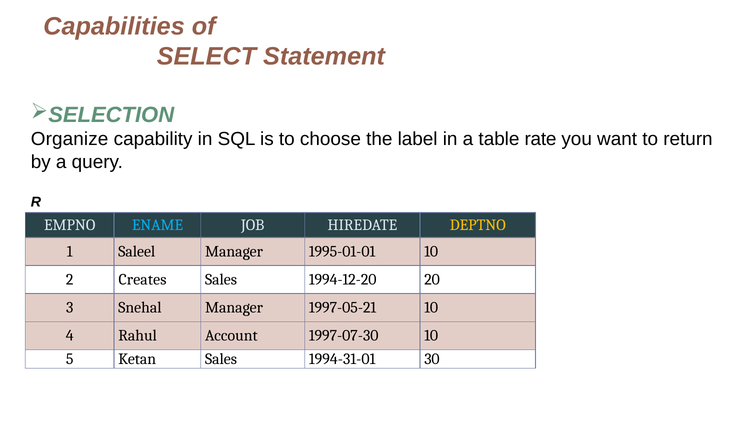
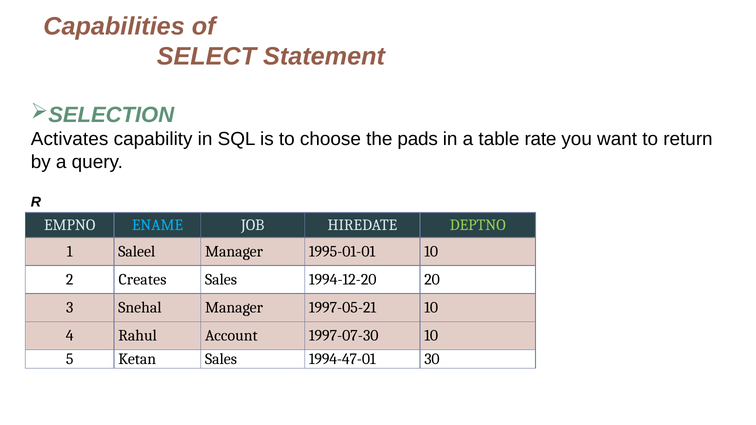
Organize: Organize -> Activates (70, 139)
label: label -> pads (418, 139)
DEPTNO colour: yellow -> light green (478, 225)
1994-31-01: 1994-31-01 -> 1994-47-01 (342, 359)
